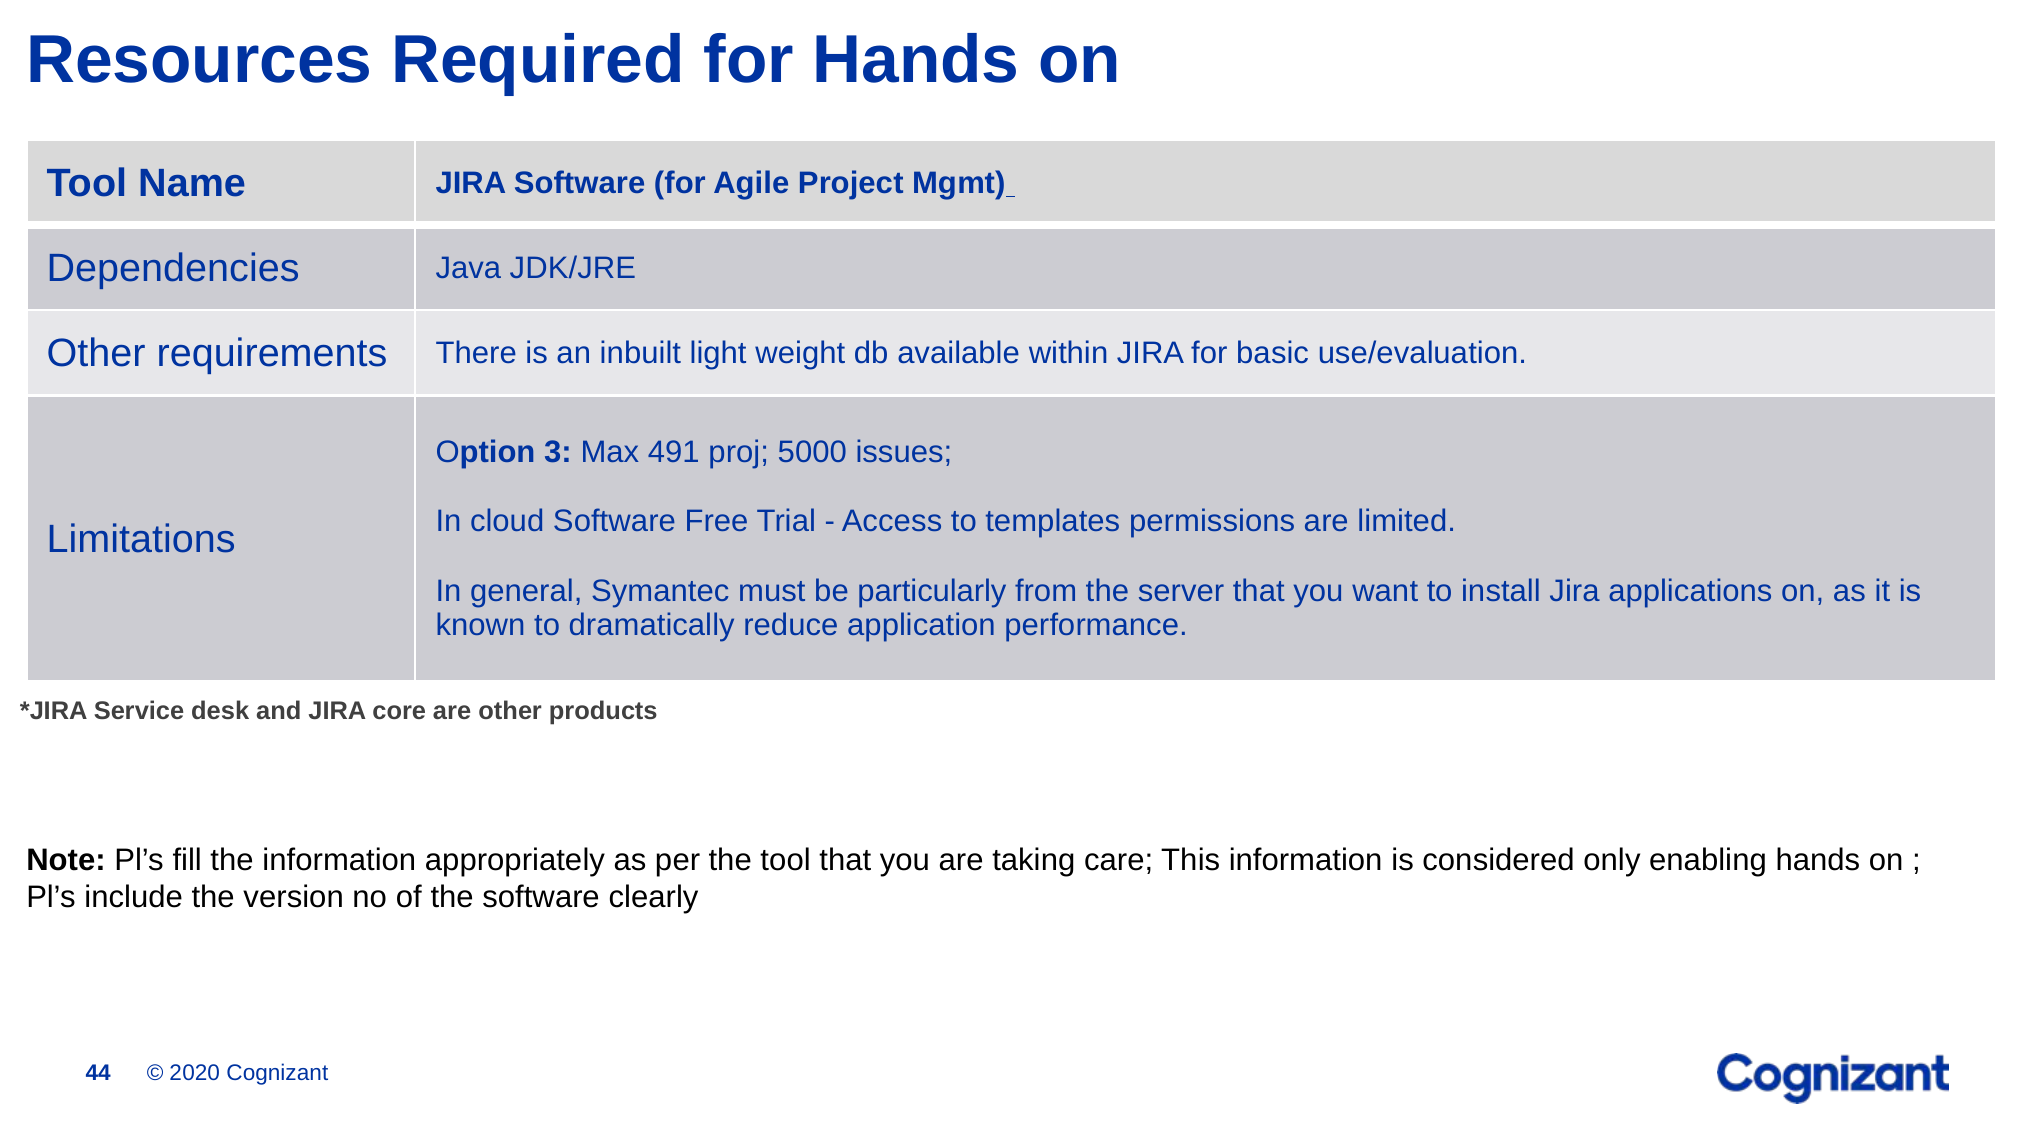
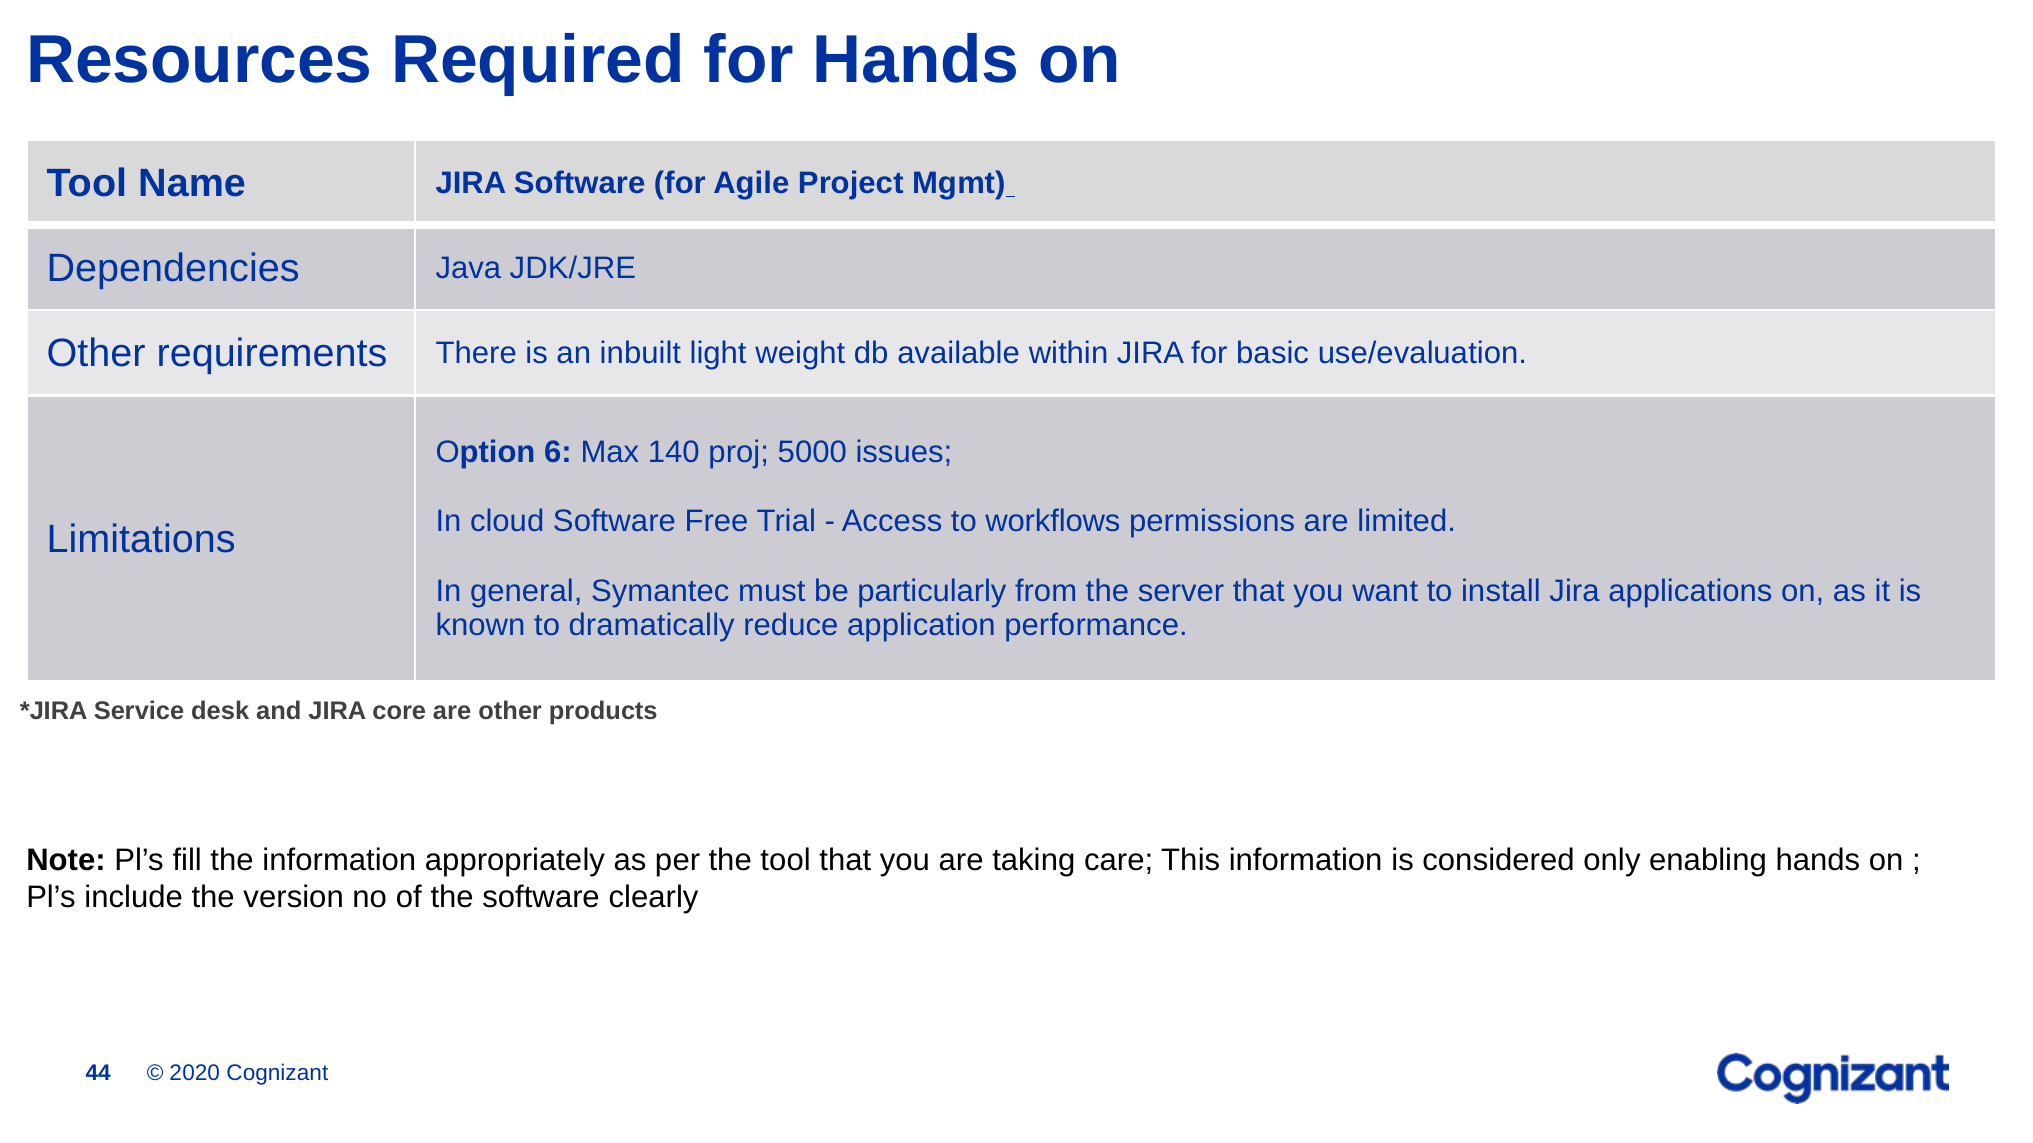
3: 3 -> 6 (558, 453)
491: 491 -> 140 (674, 453)
templates: templates -> workflows (1053, 522)
